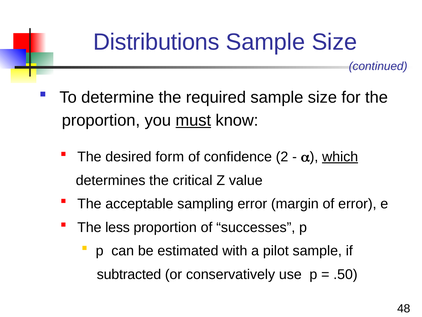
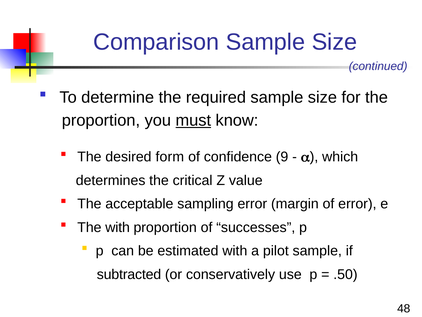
Distributions: Distributions -> Comparison (156, 42)
2: 2 -> 9 (282, 157)
which underline: present -> none (340, 157)
The less: less -> with (118, 227)
